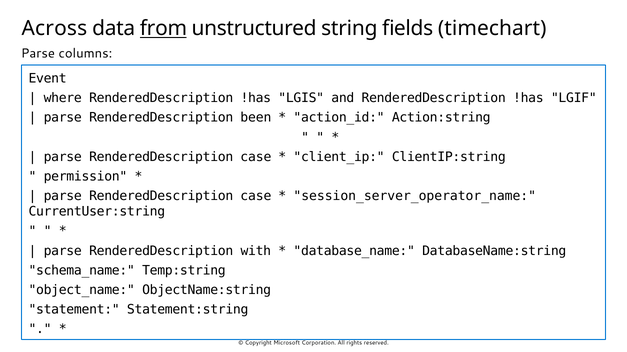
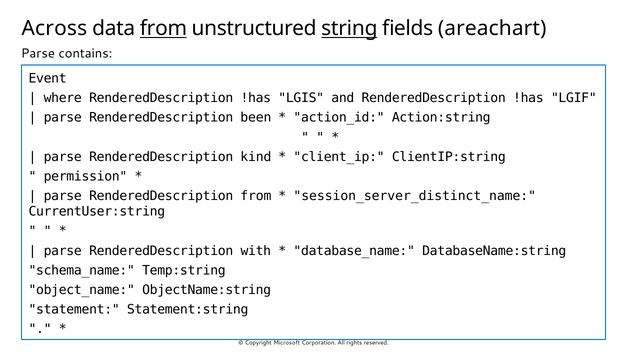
string underline: none -> present (349, 29)
timechart: timechart -> areachart (492, 29)
columns: columns -> contains (85, 54)
case: case -> kind (256, 157)
case: case -> from (256, 196)
session_server_operator_name: session_server_operator_name -> session_server_distinct_name (415, 196)
